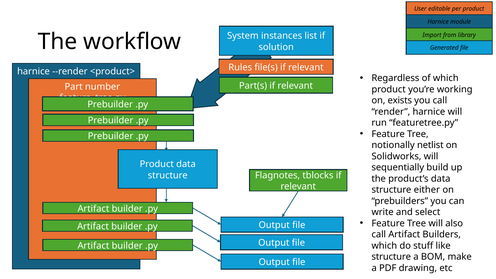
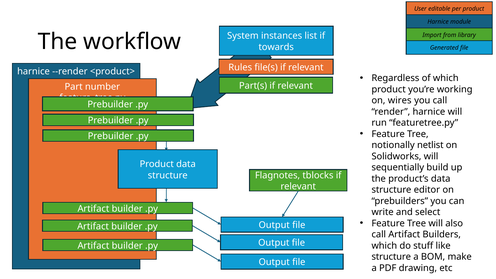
solution: solution -> towards (276, 47)
exists: exists -> wires (400, 101)
either: either -> editor (427, 190)
